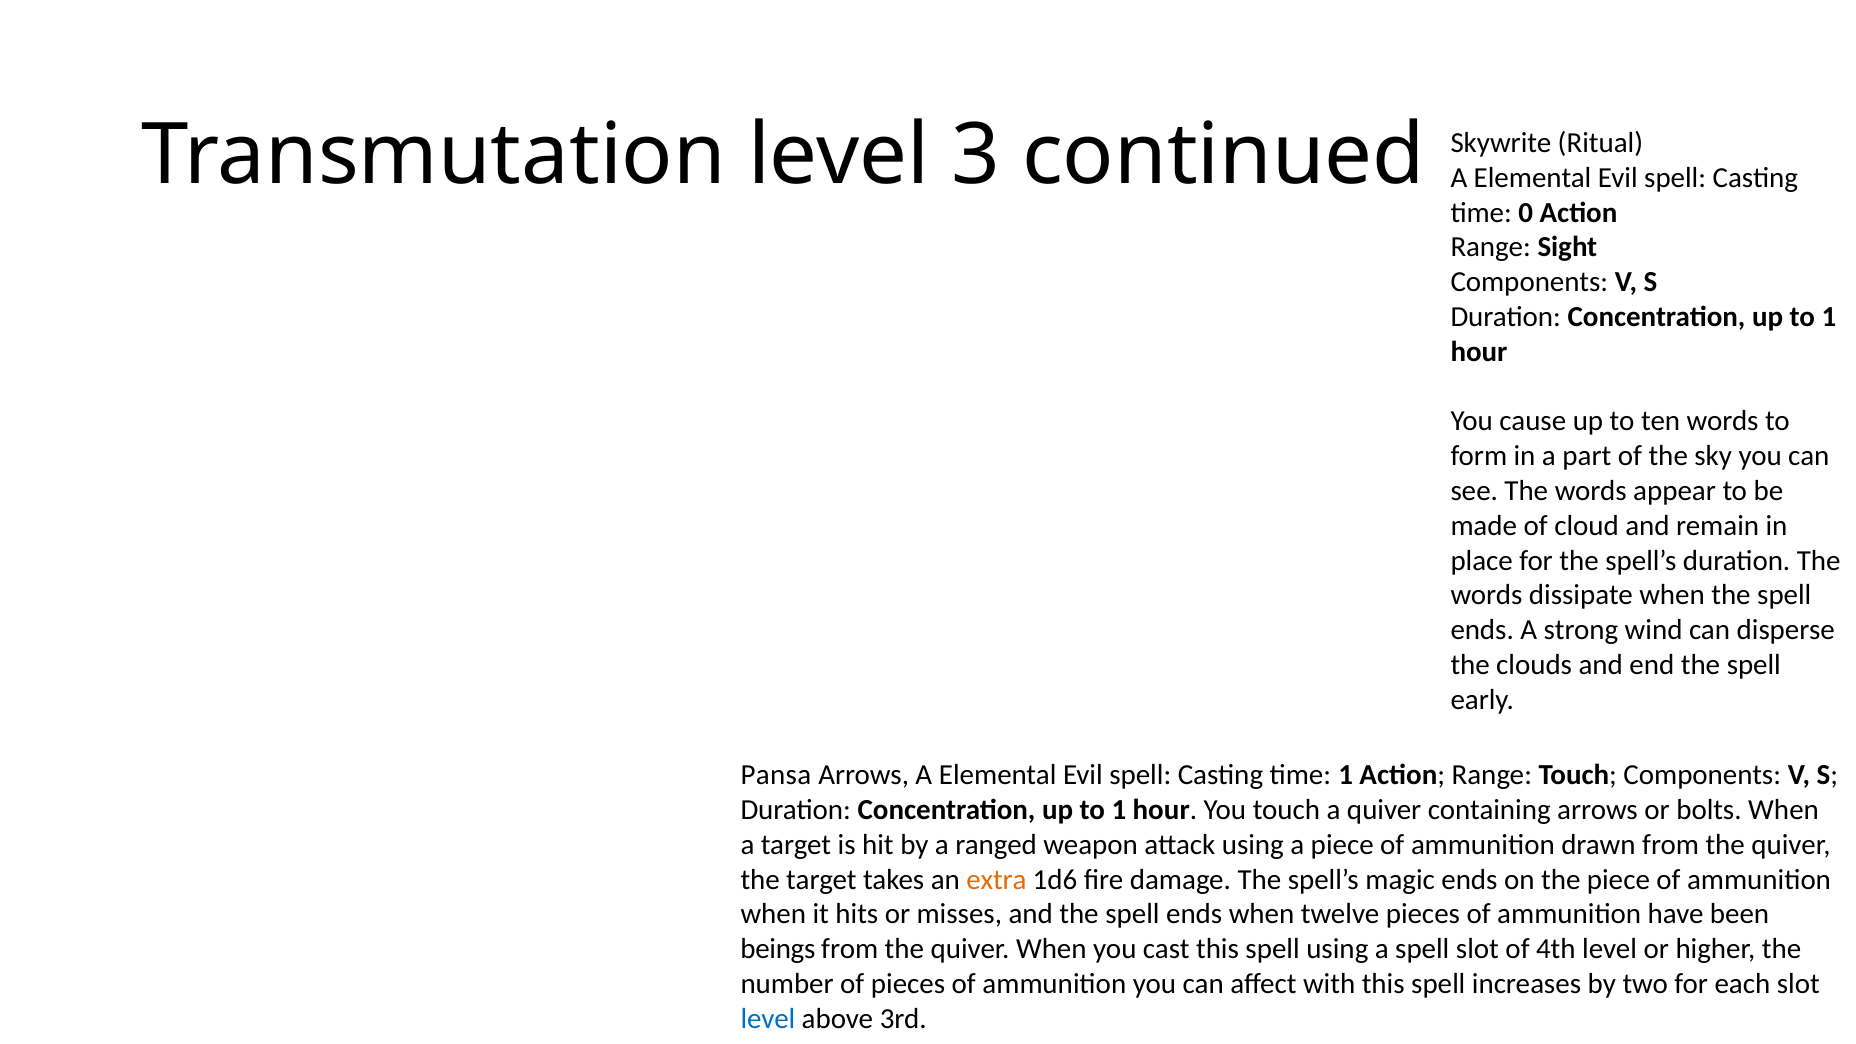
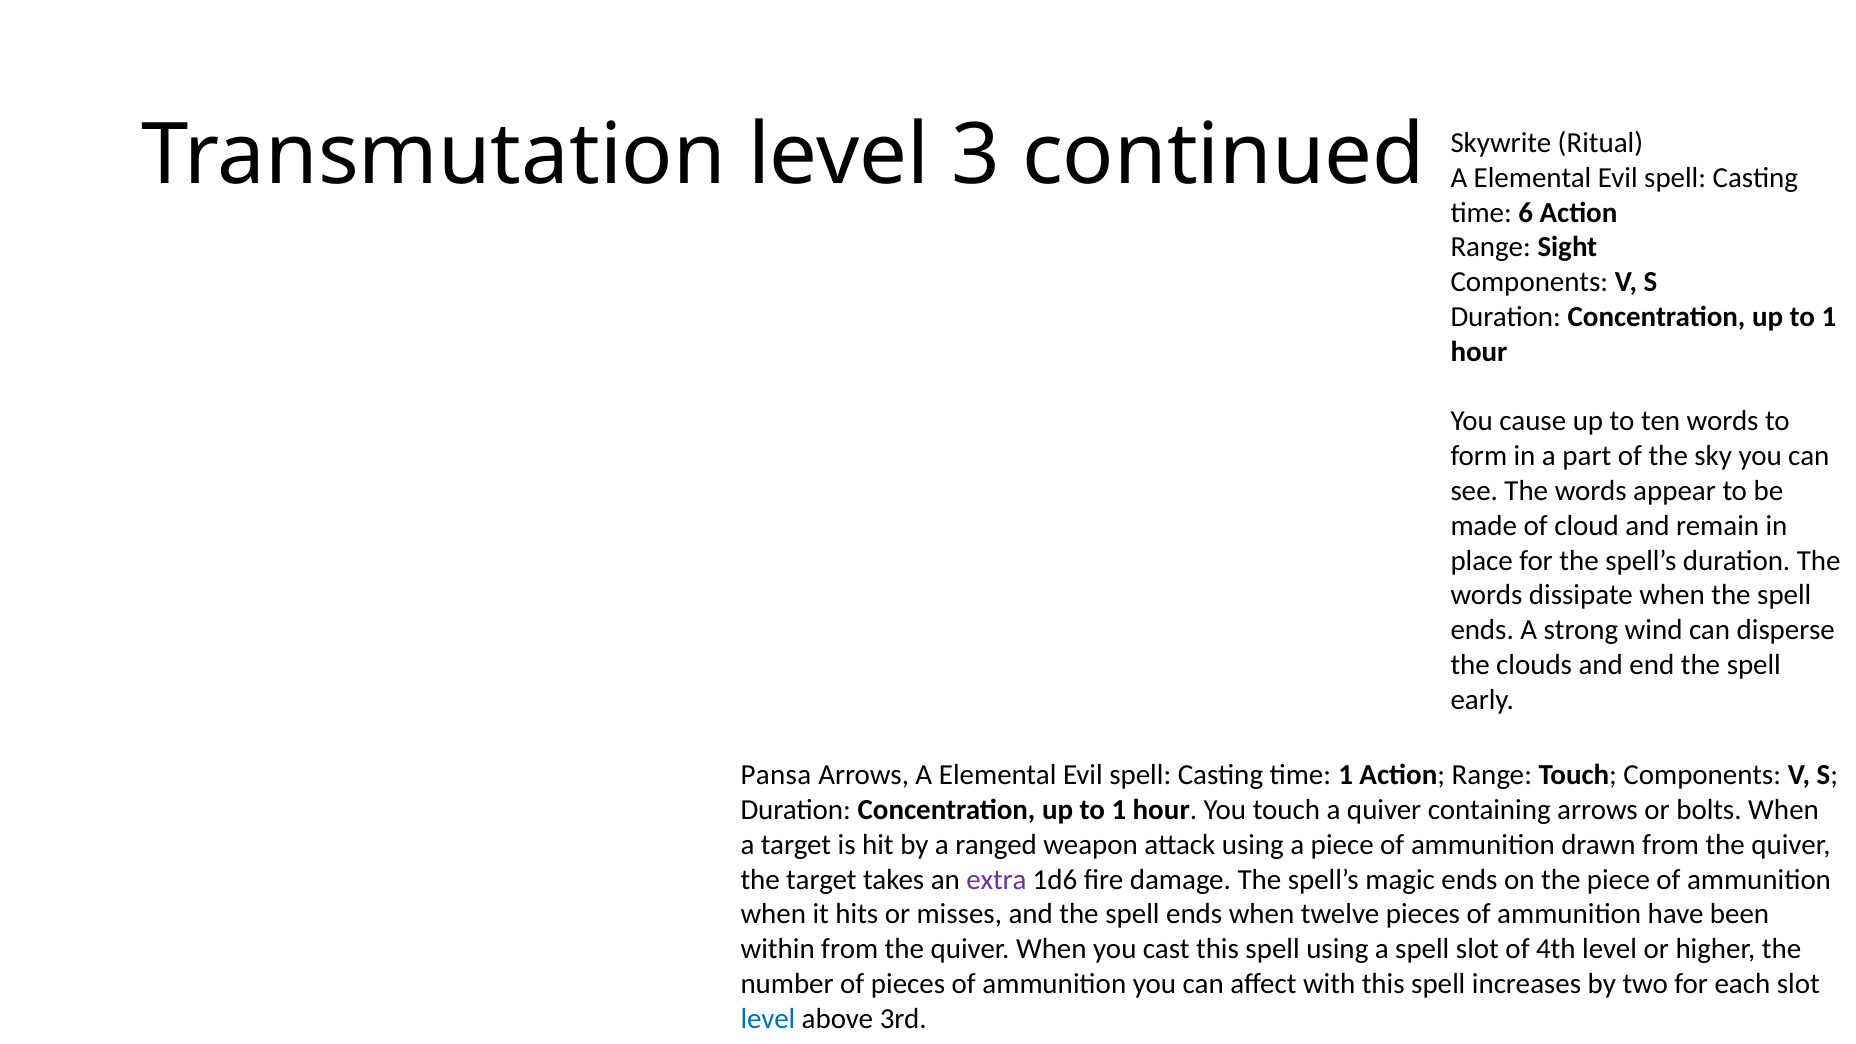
0: 0 -> 6 (1526, 212)
extra colour: orange -> purple (996, 879)
beings: beings -> within (778, 949)
